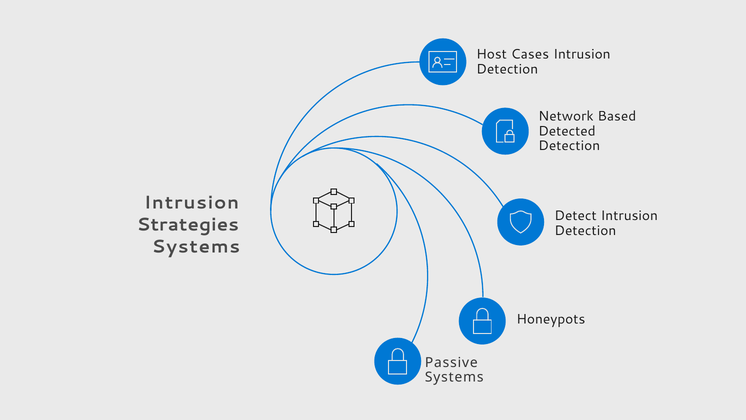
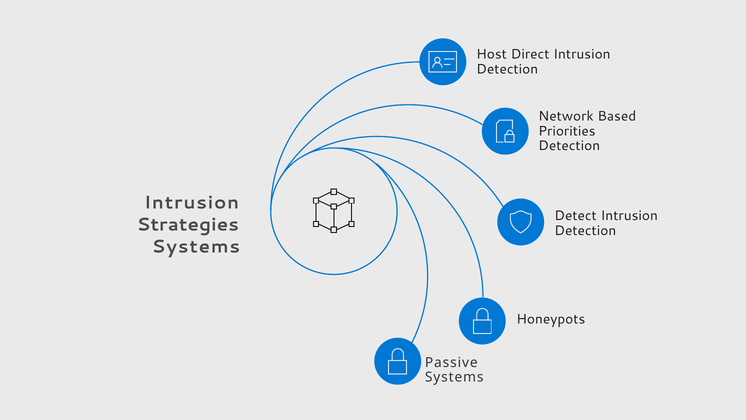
Cases: Cases -> Direct (530, 54)
Detected: Detected -> Priorities (567, 131)
